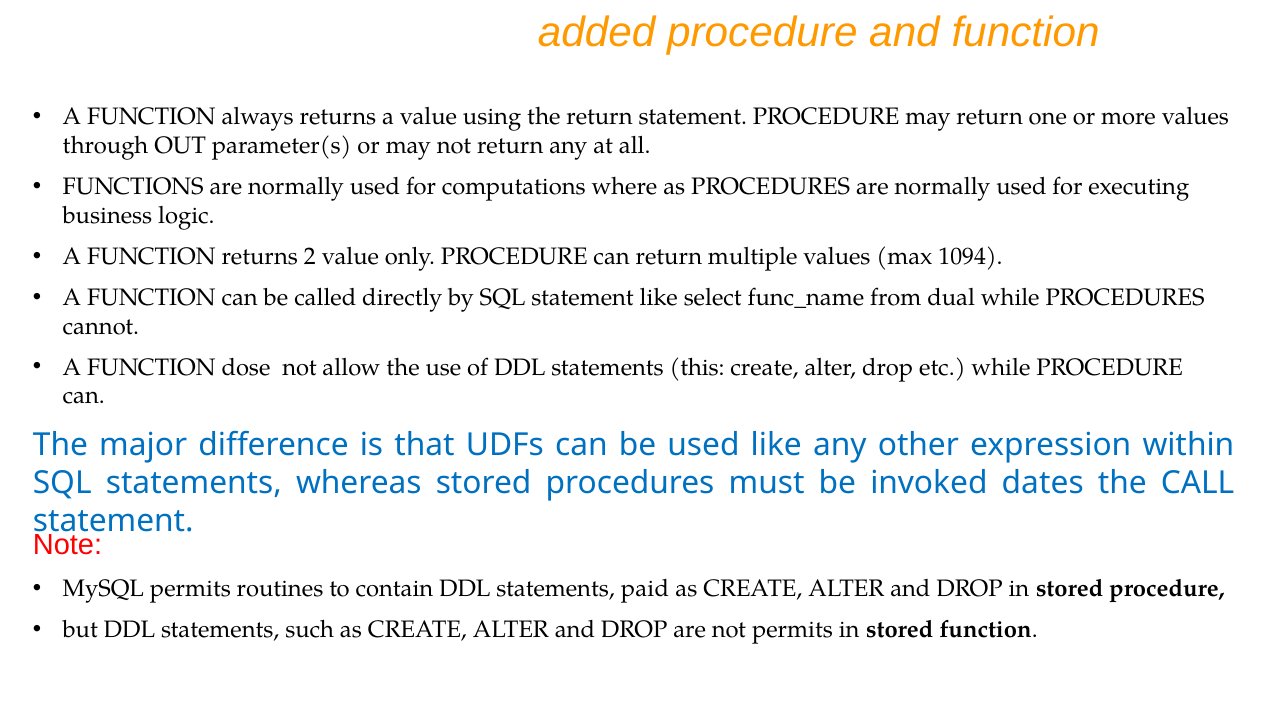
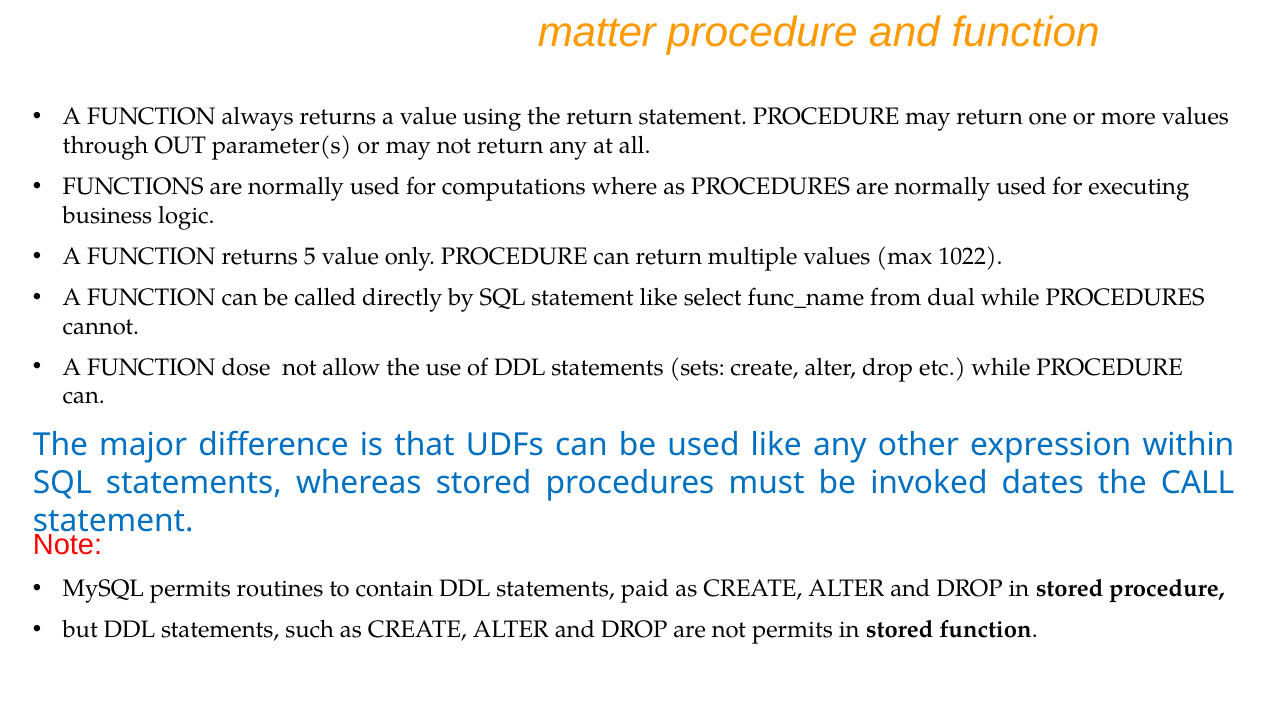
added: added -> matter (597, 33)
2: 2 -> 5 (310, 257)
1094: 1094 -> 1022 (971, 257)
this: this -> sets (697, 367)
